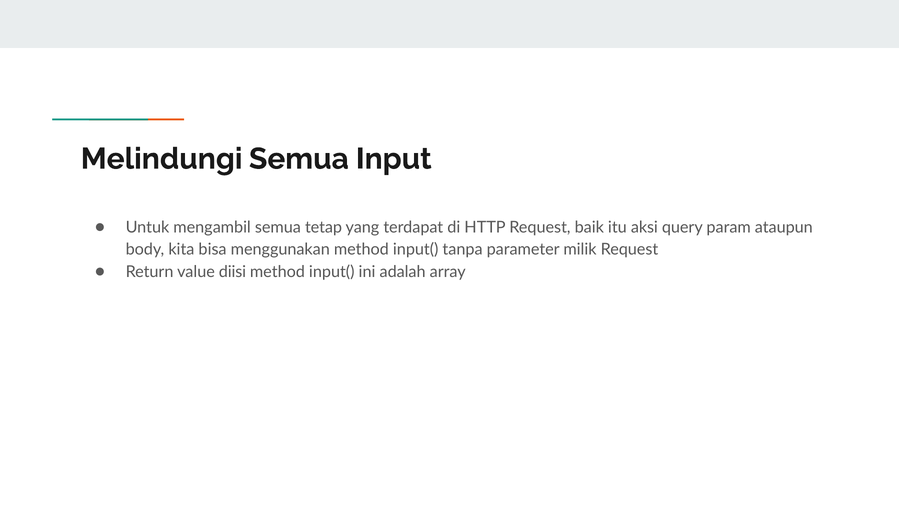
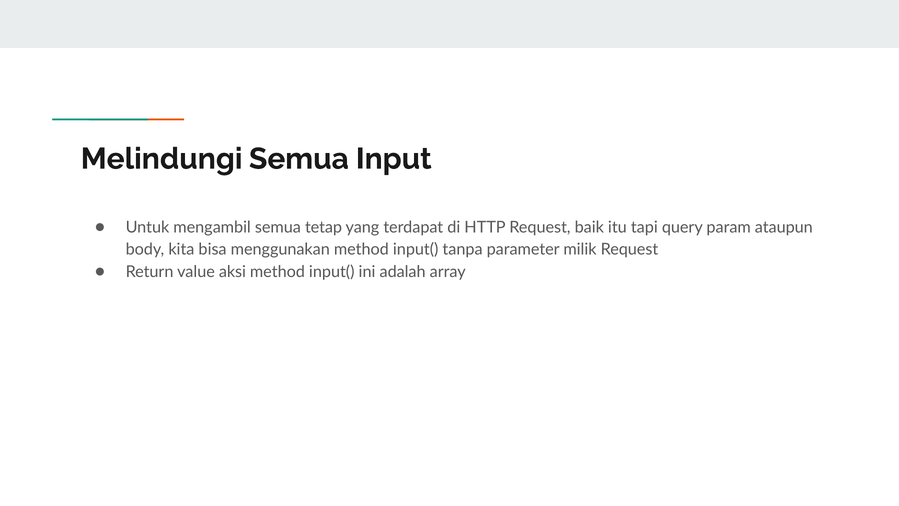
aksi: aksi -> tapi (644, 227)
diisi: diisi -> aksi (232, 272)
